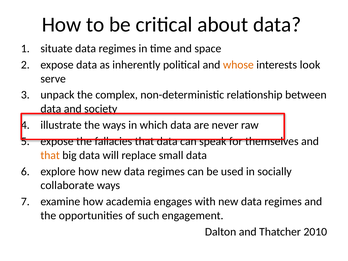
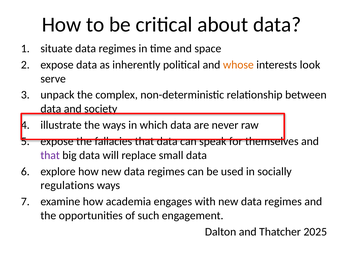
that colour: orange -> purple (50, 155)
collaborate: collaborate -> regulations (67, 185)
2010: 2010 -> 2025 (315, 232)
